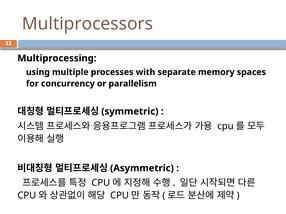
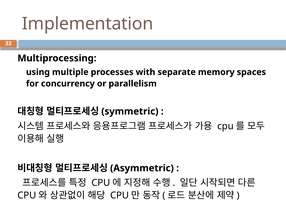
Multiprocessors: Multiprocessors -> Implementation (88, 24)
